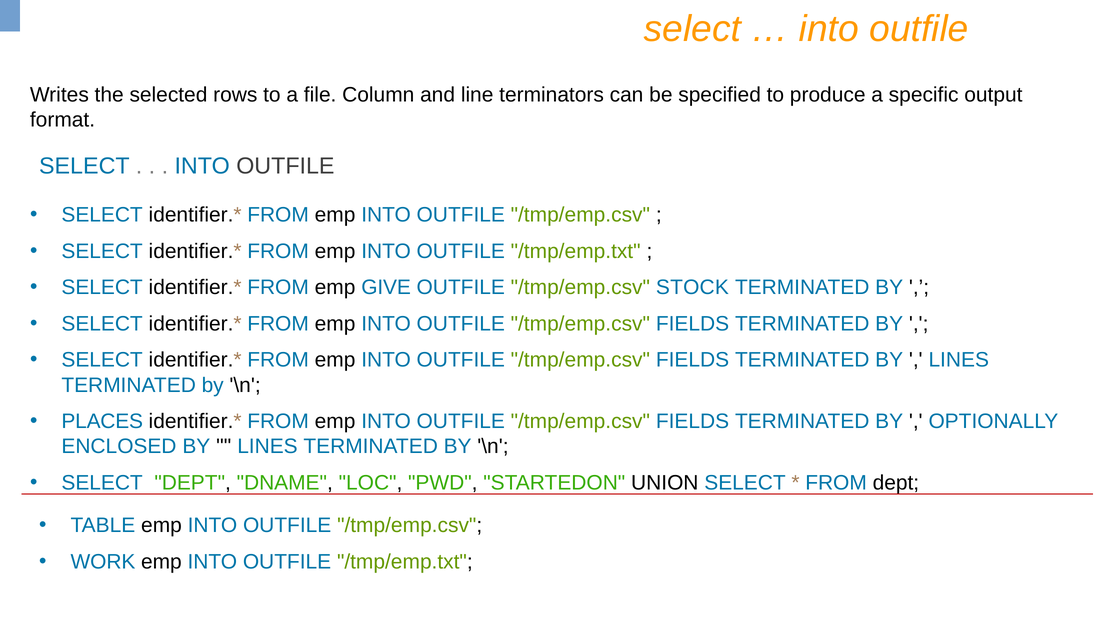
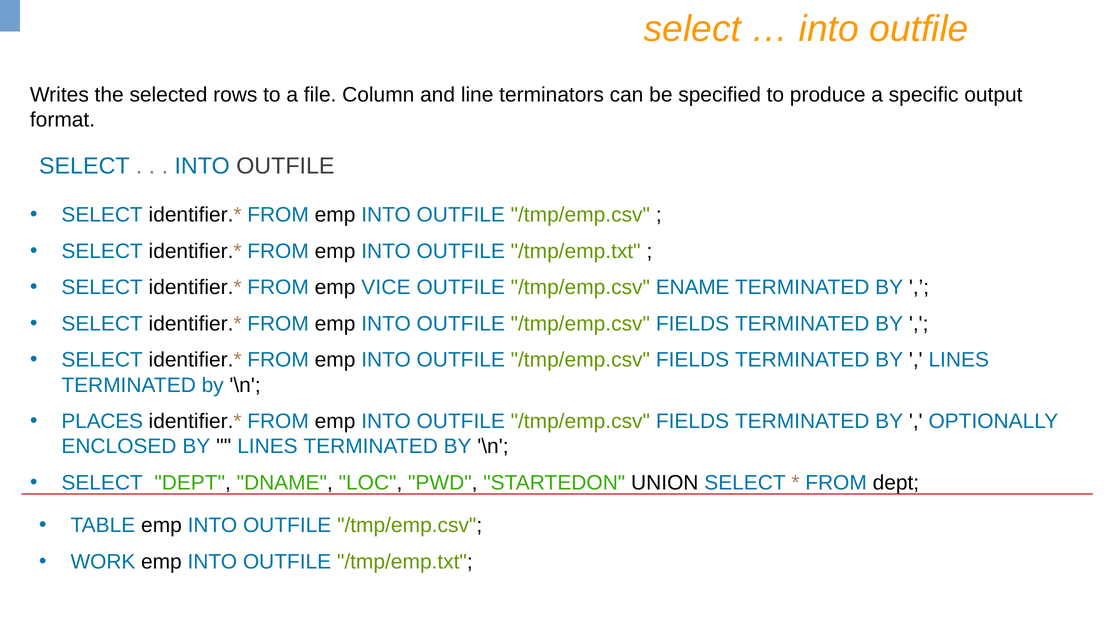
GIVE: GIVE -> VICE (386, 288)
STOCK: STOCK -> ENAME (693, 288)
